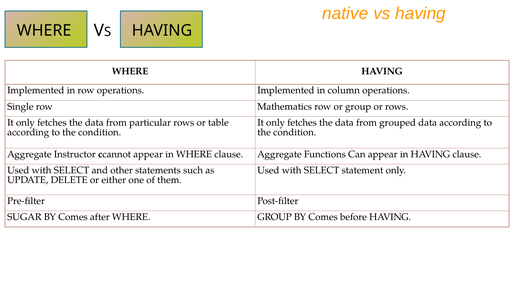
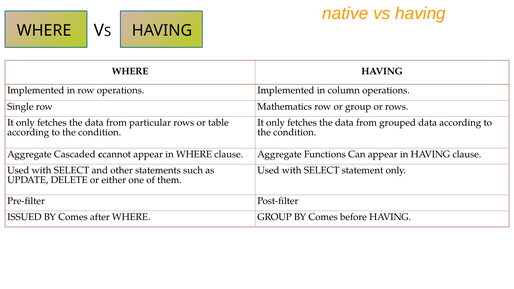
Instructor: Instructor -> Cascaded (75, 154)
SUGAR: SUGAR -> ISSUED (24, 217)
